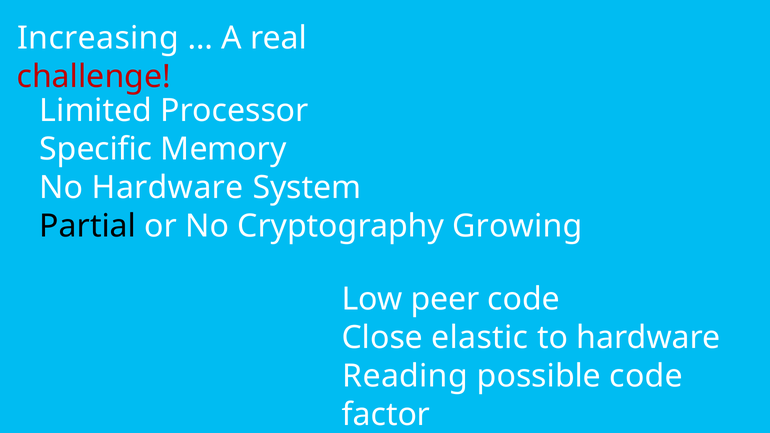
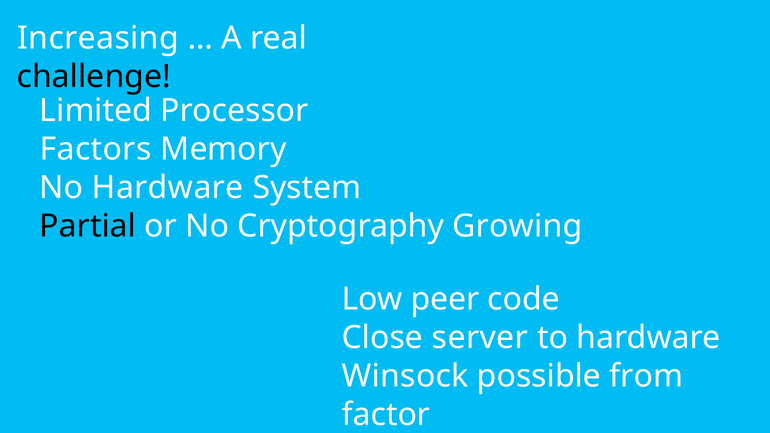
challenge colour: red -> black (94, 76)
Specific: Specific -> Factors (96, 149)
elastic: elastic -> server (480, 338)
Reading: Reading -> Winsock (405, 376)
possible code: code -> from (646, 376)
